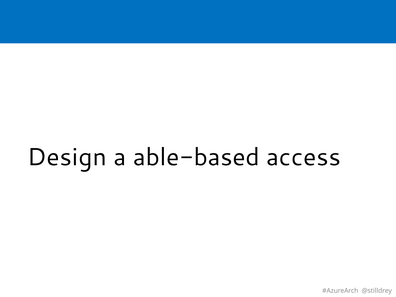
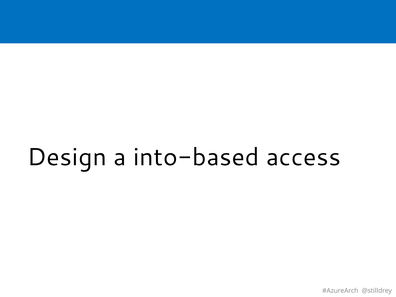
able-based: able-based -> into-based (196, 157)
